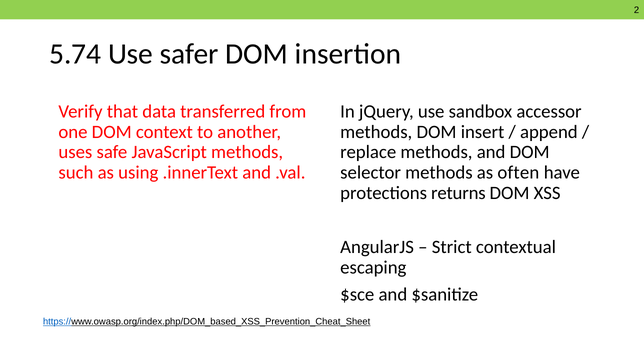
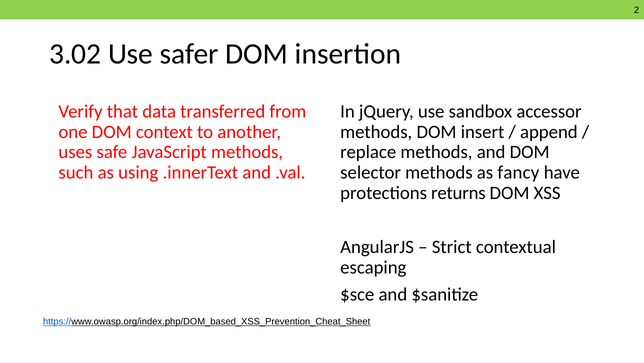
5.74: 5.74 -> 3.02 (75, 54)
often: often -> fancy (518, 172)
